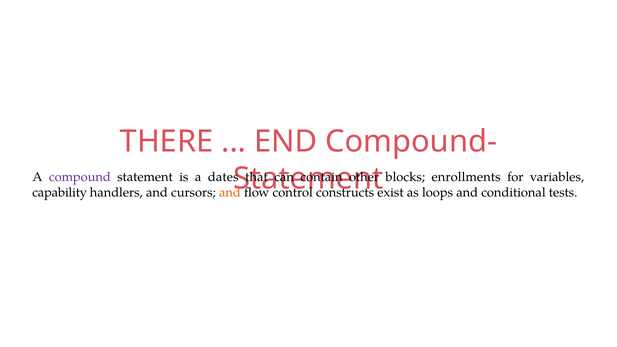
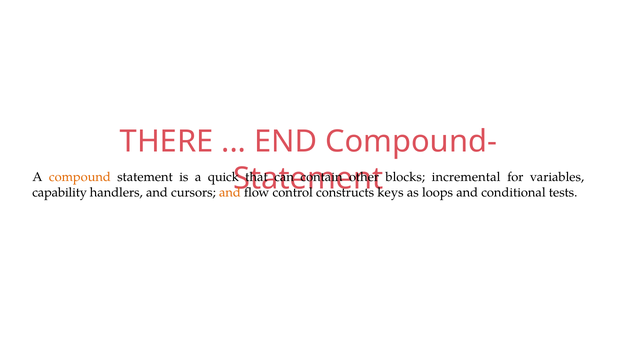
compound colour: purple -> orange (80, 177)
dates: dates -> quick (223, 177)
enrollments: enrollments -> incremental (466, 177)
exist: exist -> keys (390, 193)
